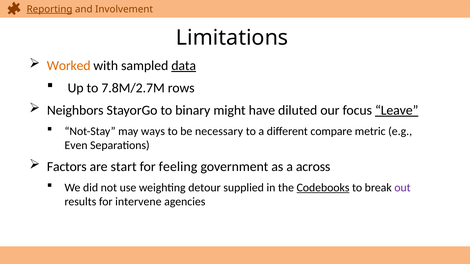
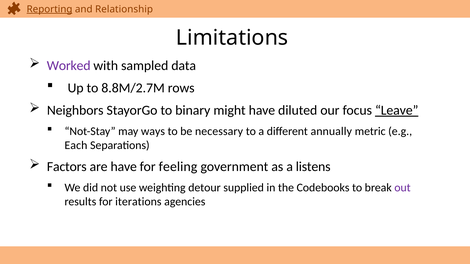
Involvement: Involvement -> Relationship (124, 9)
Worked colour: orange -> purple (69, 66)
data underline: present -> none (184, 66)
7.8M/2.7M: 7.8M/2.7M -> 8.8M/2.7M (133, 88)
compare: compare -> annually (331, 131)
Even: Even -> Each (76, 146)
are start: start -> have (124, 167)
across: across -> listens (313, 167)
Codebooks underline: present -> none (323, 188)
intervene: intervene -> iterations (138, 202)
